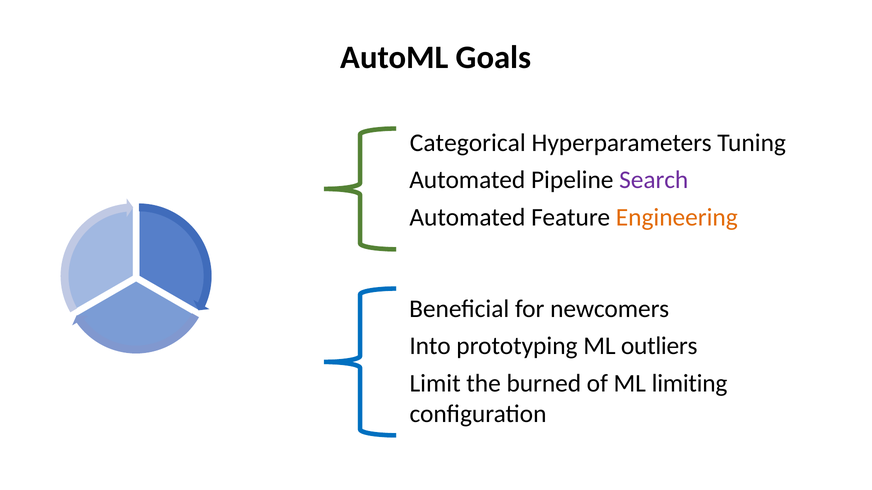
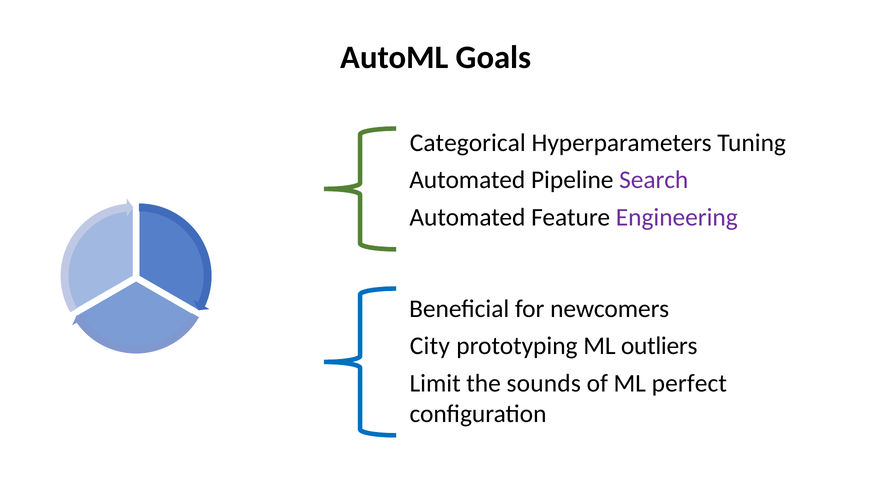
Engineering colour: orange -> purple (677, 218)
Into: Into -> City (430, 346)
burned: burned -> sounds (544, 384)
limiting: limiting -> perfect (689, 384)
